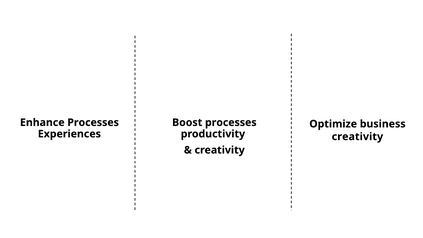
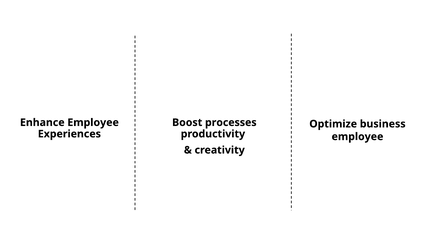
Enhance Processes: Processes -> Employee (93, 122)
creativity: creativity -> employee (357, 137)
